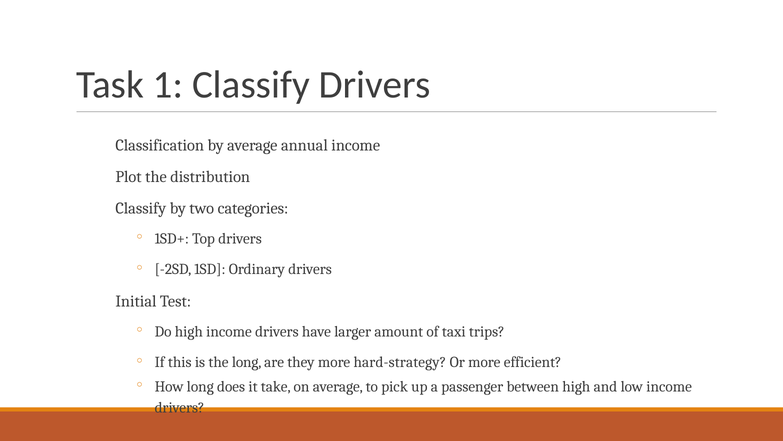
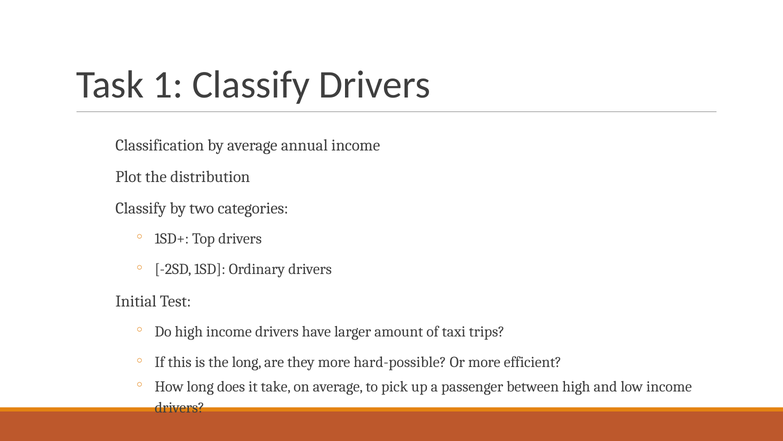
hard-strategy: hard-strategy -> hard-possible (400, 362)
